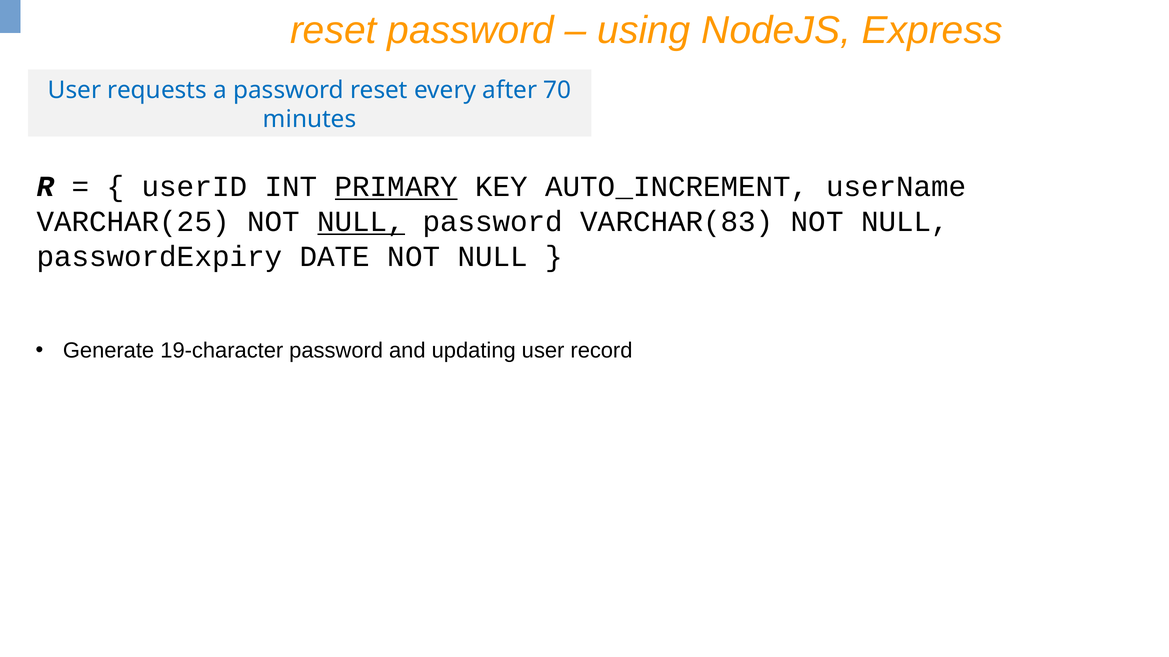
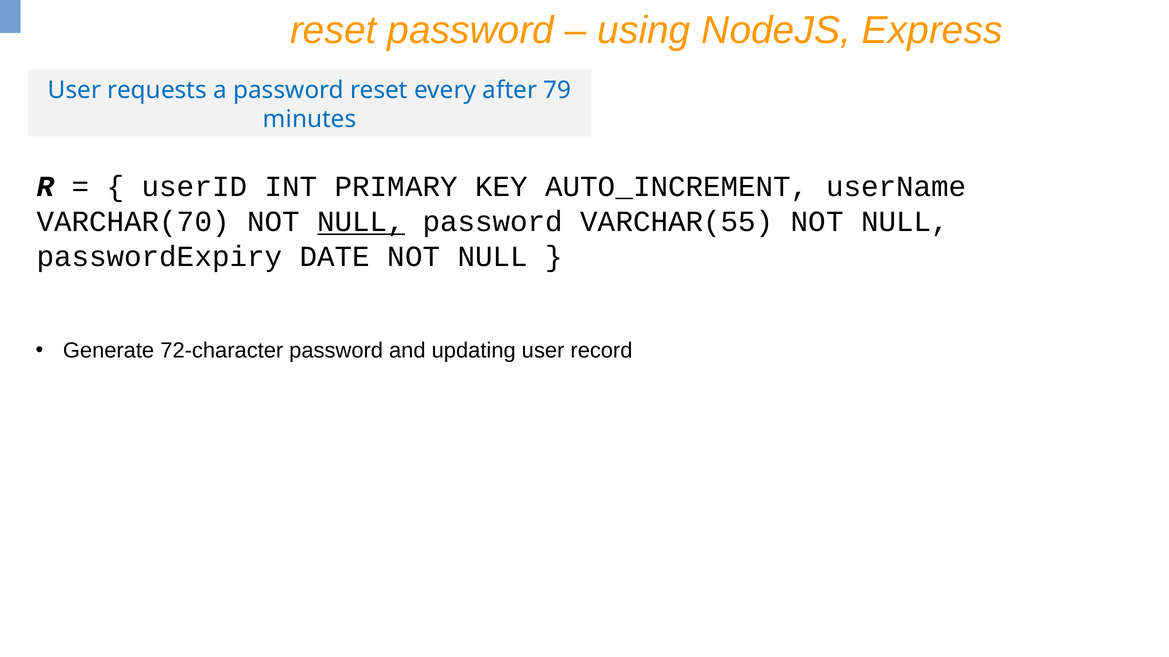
70: 70 -> 79 (557, 90)
PRIMARY underline: present -> none (396, 187)
VARCHAR(25: VARCHAR(25 -> VARCHAR(70 (133, 222)
VARCHAR(83: VARCHAR(83 -> VARCHAR(55 (677, 222)
19-character: 19-character -> 72-character (222, 351)
